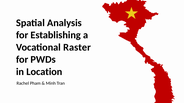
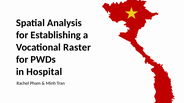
Location: Location -> Hospital (44, 72)
